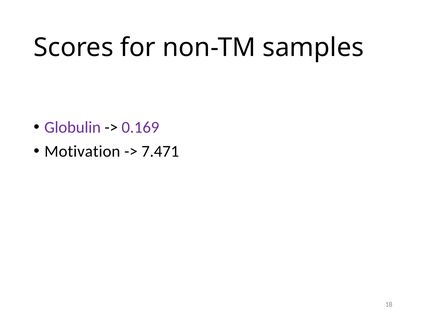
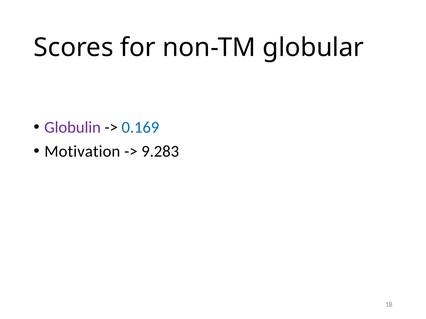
samples: samples -> globular (313, 48)
0.169 colour: purple -> blue (140, 128)
7.471: 7.471 -> 9.283 (160, 152)
